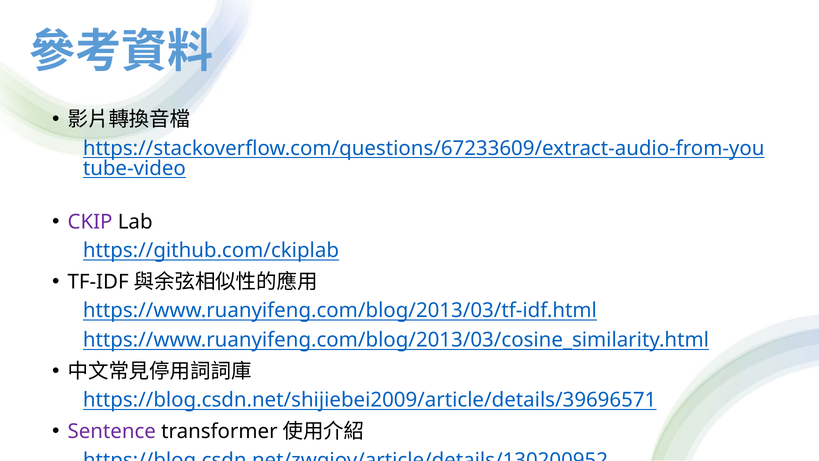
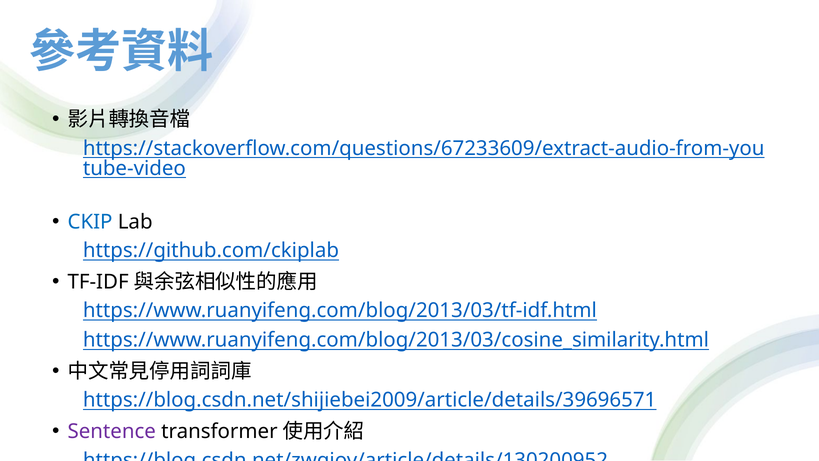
CKIP colour: purple -> blue (90, 222)
